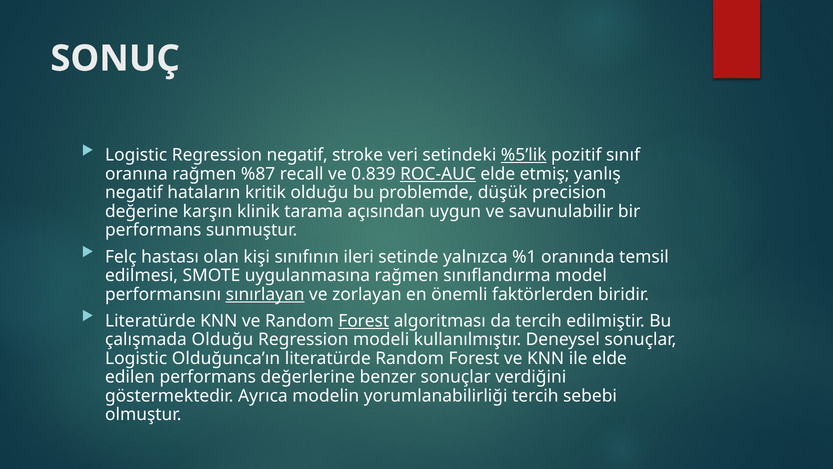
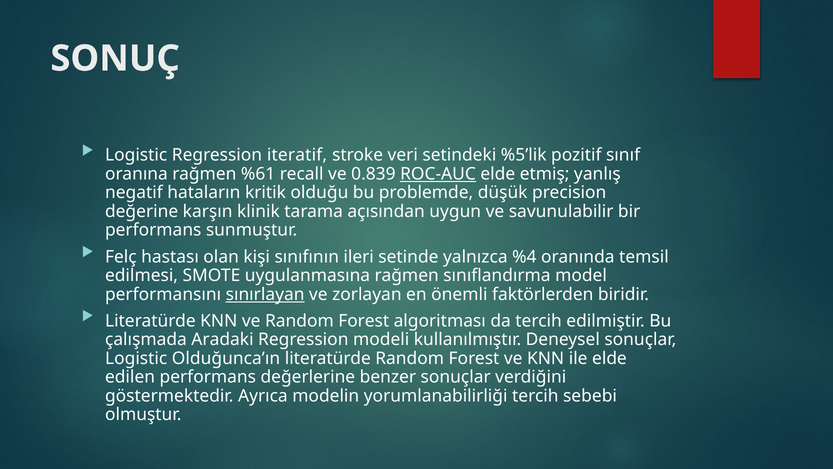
Regression negatif: negatif -> iteratif (297, 155)
%5’lik underline: present -> none (524, 155)
%87: %87 -> %61 (258, 174)
%1: %1 -> %4 (524, 257)
Forest underline: present -> none (364, 321)
çalışmada Olduğu: Olduğu -> Aradaki (222, 339)
